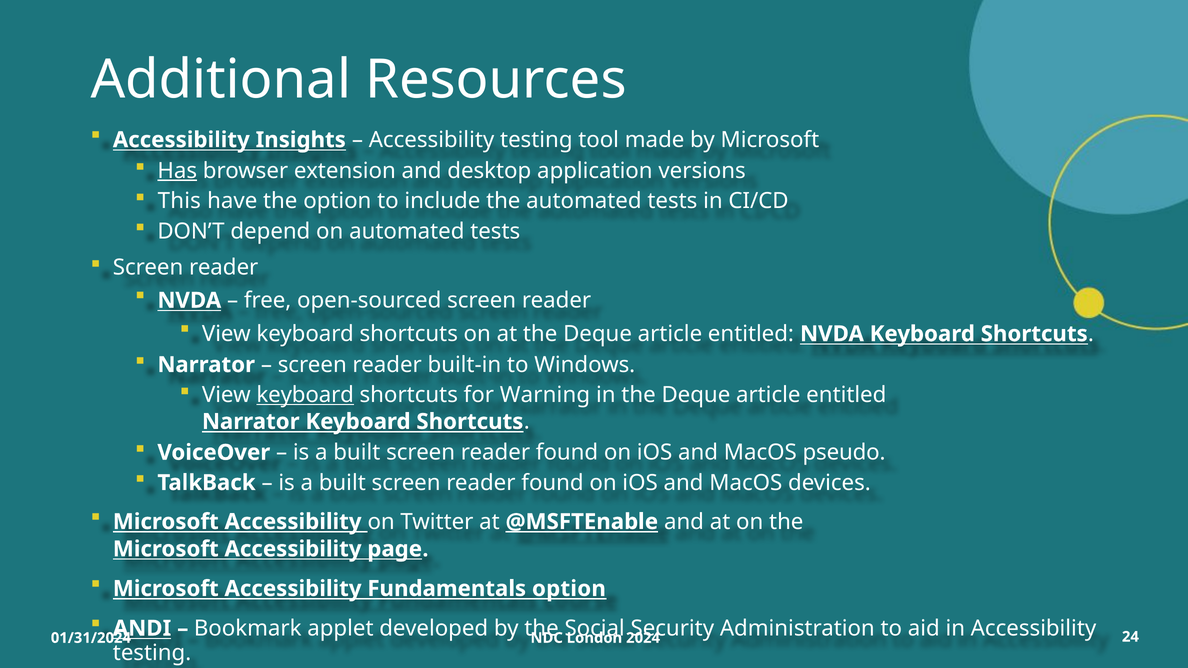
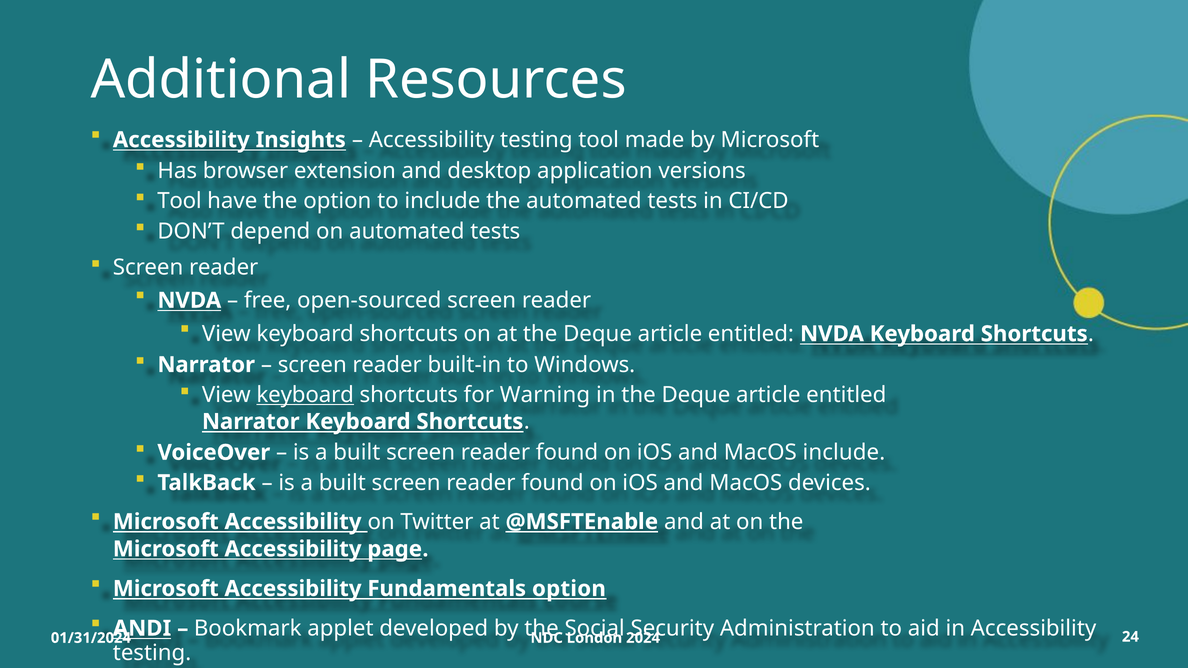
Has underline: present -> none (177, 171)
This: This -> Tool (180, 201)
MacOS pseudo: pseudo -> include (844, 453)
